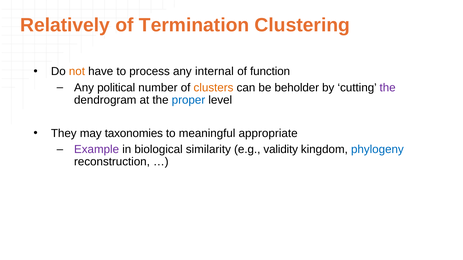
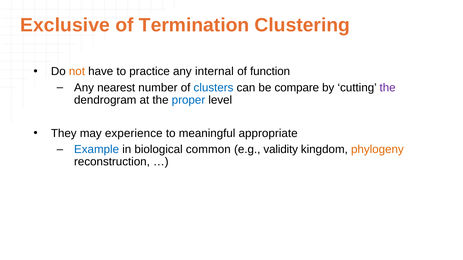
Relatively: Relatively -> Exclusive (65, 25)
process: process -> practice (150, 72)
political: political -> nearest (116, 88)
clusters colour: orange -> blue (214, 88)
beholder: beholder -> compare (297, 88)
taxonomies: taxonomies -> experience (134, 133)
Example colour: purple -> blue (97, 150)
similarity: similarity -> common (208, 150)
phylogeny colour: blue -> orange (377, 150)
